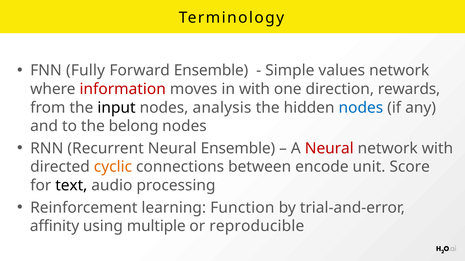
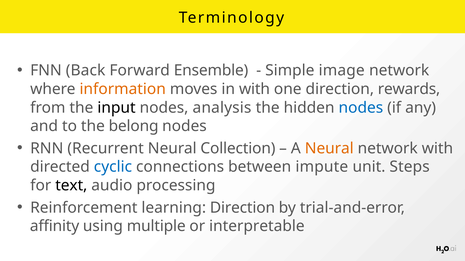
Fully: Fully -> Back (86, 71)
values: values -> image (342, 71)
information colour: red -> orange (123, 89)
Neural Ensemble: Ensemble -> Collection (238, 149)
Neural colour: red -> orange (329, 149)
cyclic colour: orange -> blue (113, 167)
encode: encode -> impute (322, 167)
Score: Score -> Steps (410, 167)
learning Function: Function -> Direction (242, 208)
reproducible: reproducible -> interpretable (257, 227)
